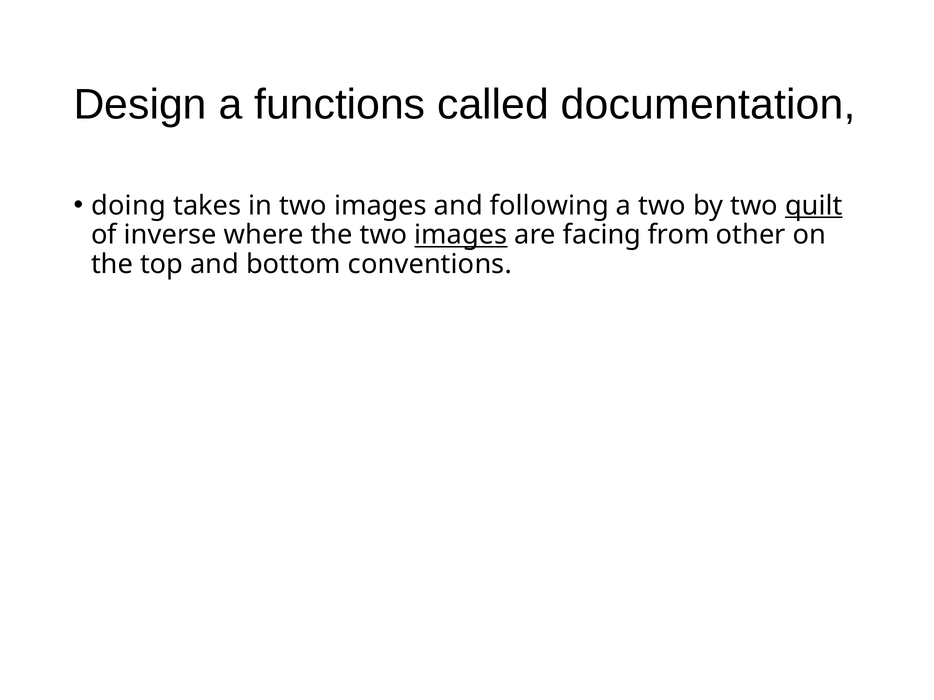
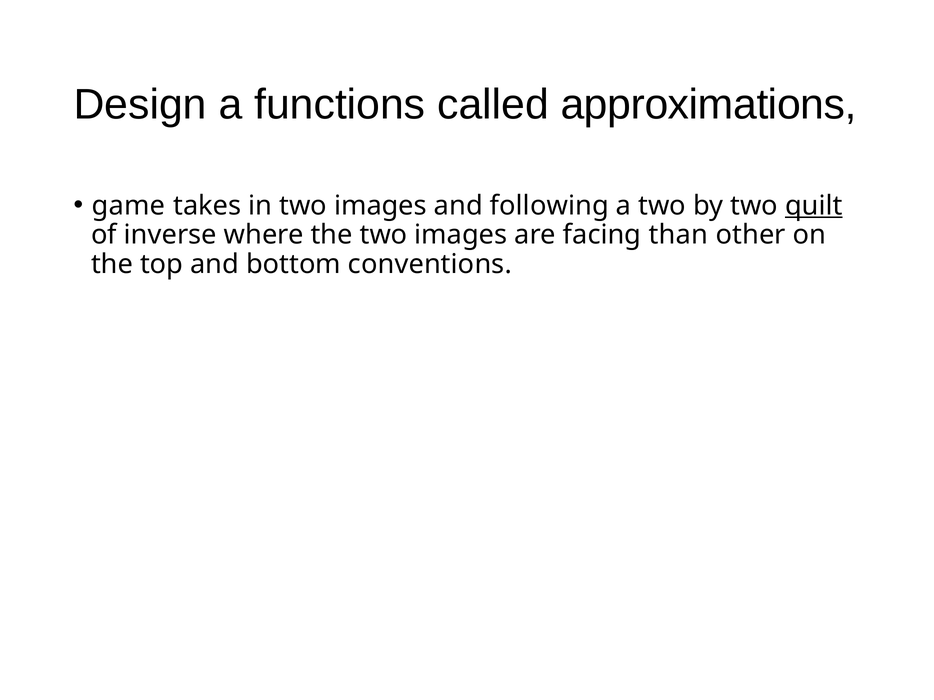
documentation: documentation -> approximations (709, 105)
doing: doing -> game (128, 206)
images underline: present -> none (461, 235)
from: from -> than (678, 235)
